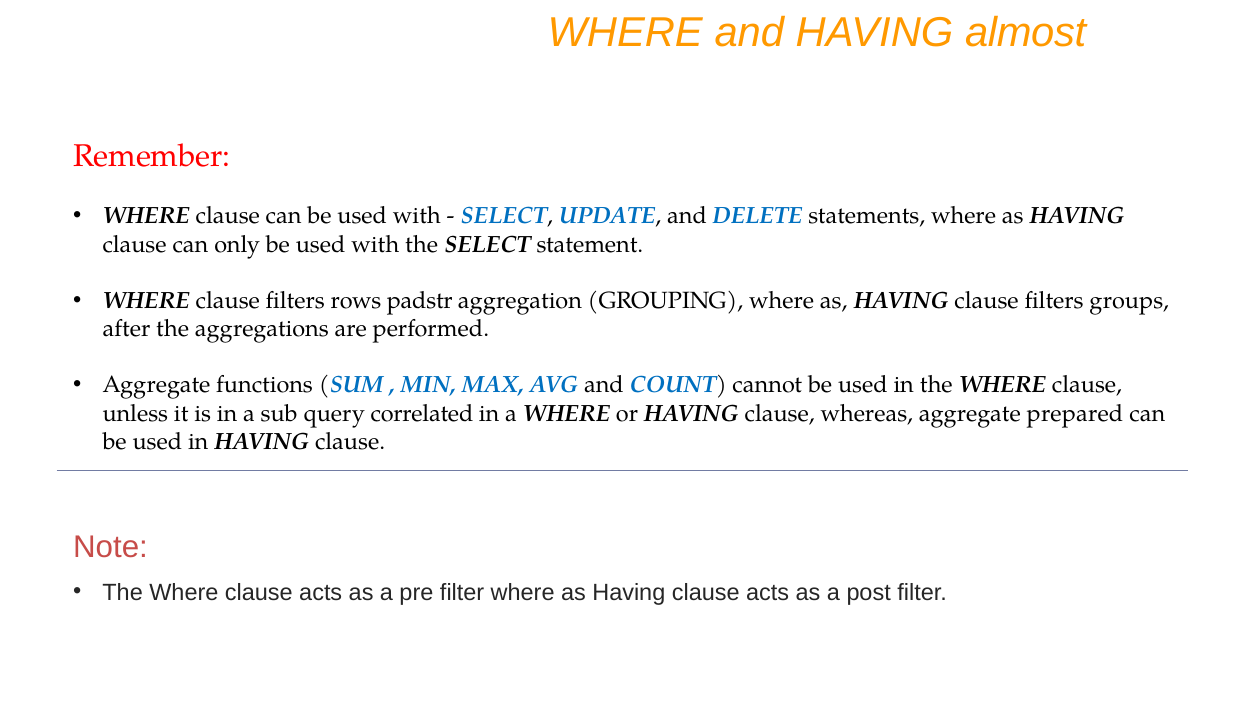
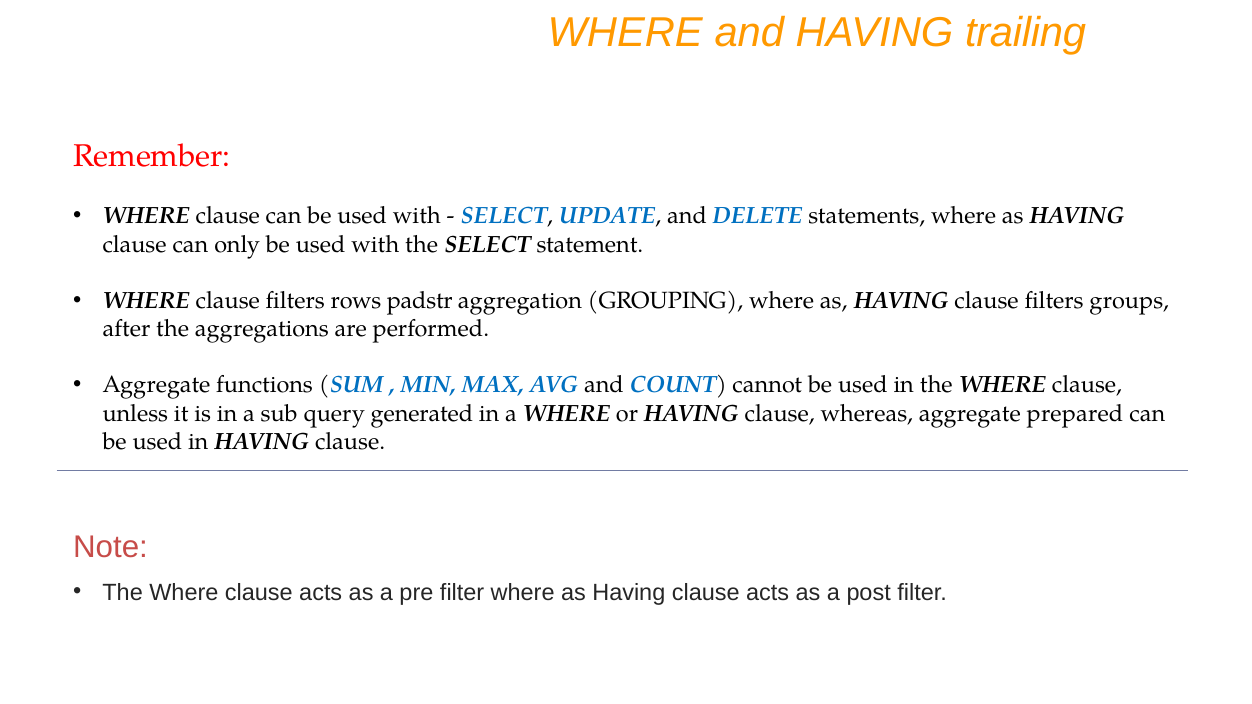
almost: almost -> trailing (1026, 33)
correlated: correlated -> generated (422, 414)
